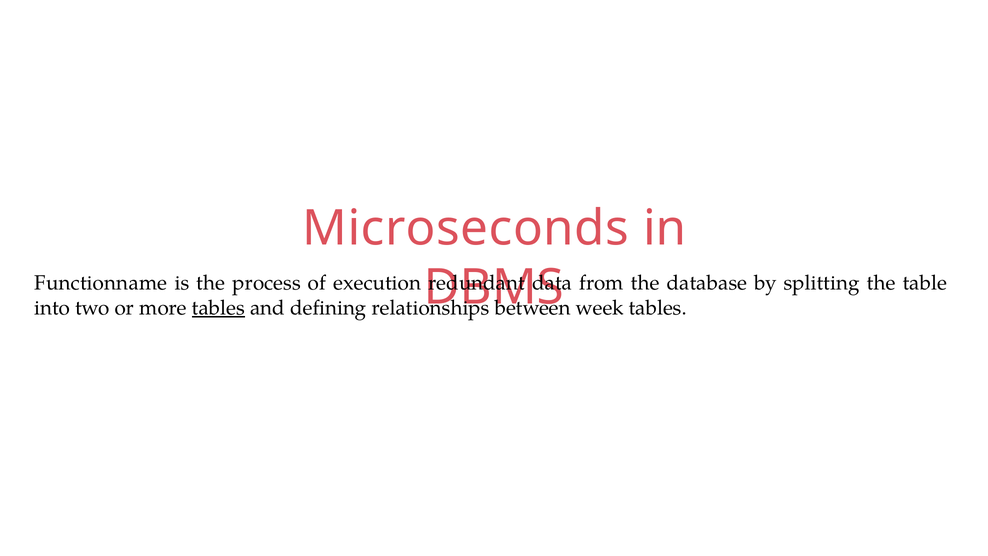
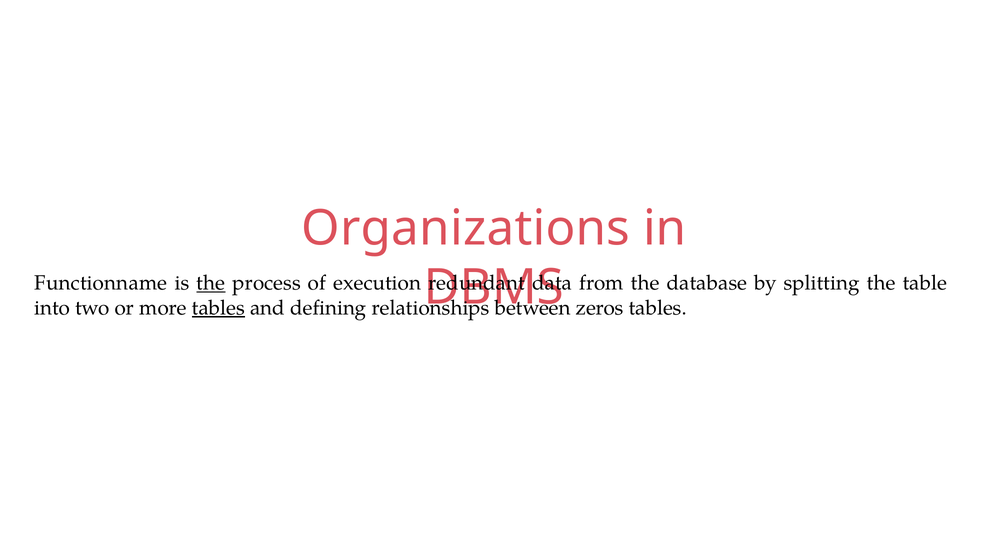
Microseconds: Microseconds -> Organizations (466, 228)
the underline: none -> present (211, 283)
week: week -> zeros (600, 308)
